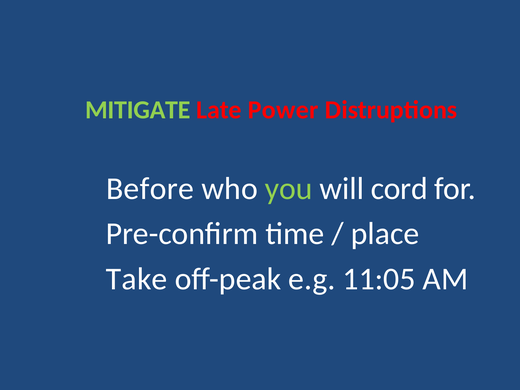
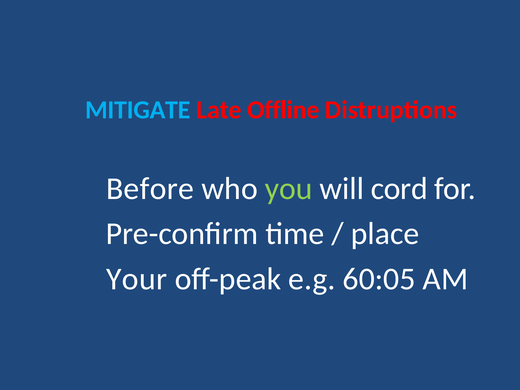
MITIGATE colour: light green -> light blue (138, 110)
Power: Power -> Offline (283, 110)
Take: Take -> Your (137, 279)
11:05: 11:05 -> 60:05 (379, 279)
